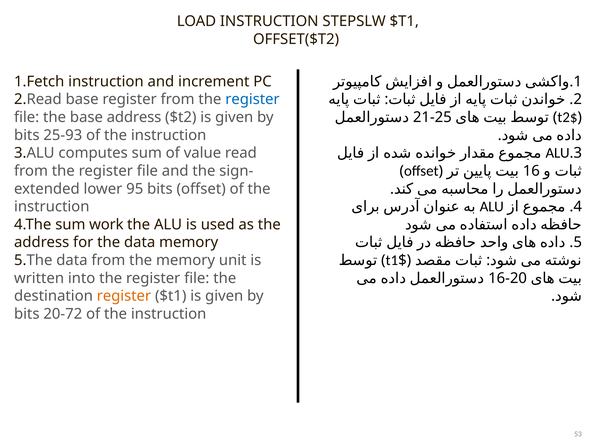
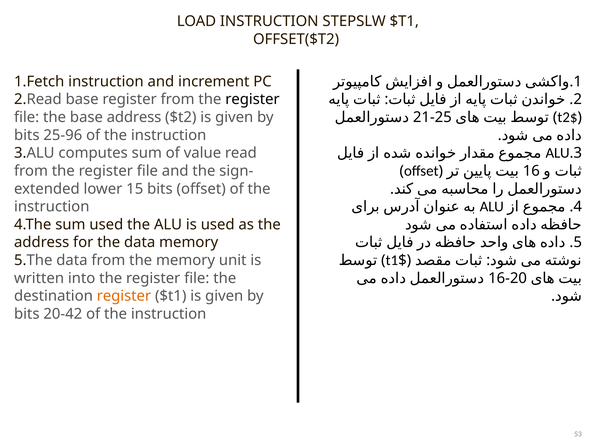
register colour: blue -> black (252, 99)
25-93: 25-93 -> 25-96 (63, 135)
95: 95 -> 15 (135, 189)
sum work: work -> used (106, 225)
20-72: 20-72 -> 20-42 (63, 314)
